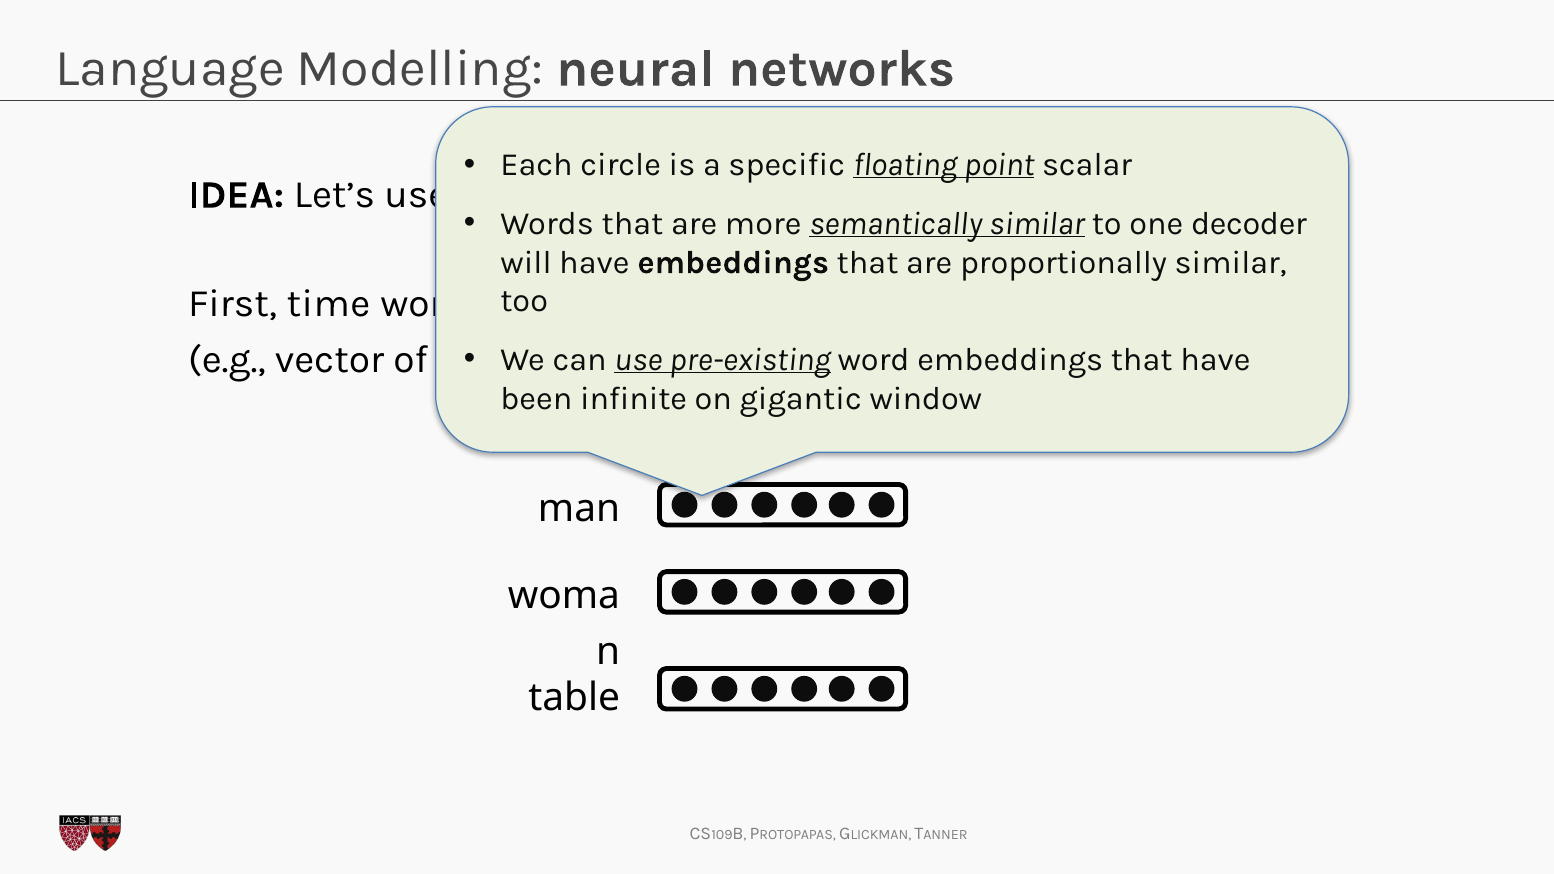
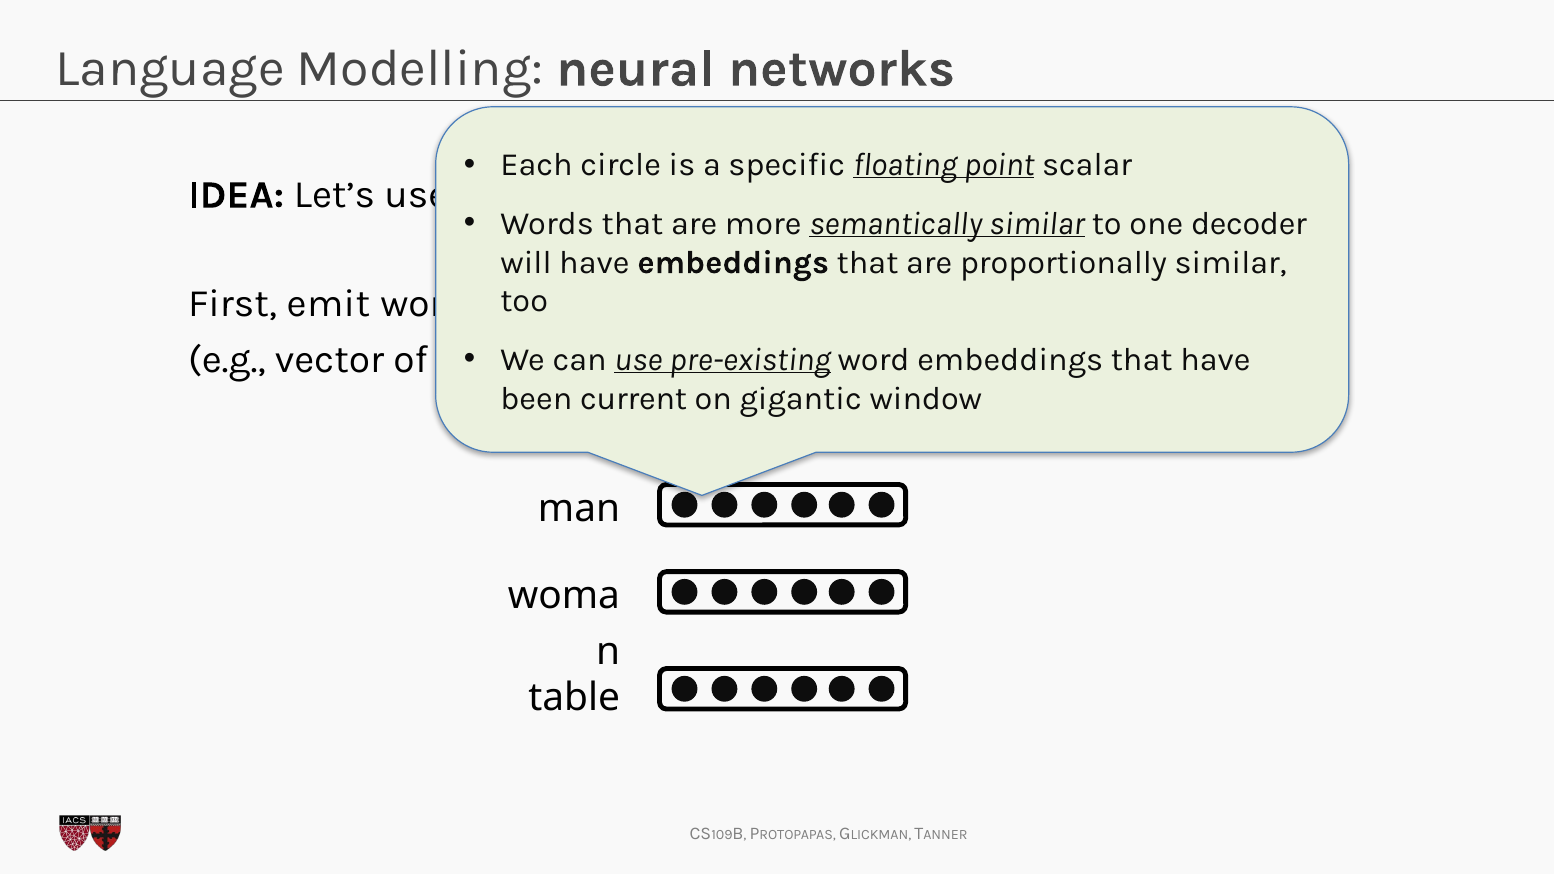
time: time -> emit (329, 304)
infinite: infinite -> current (634, 398)
